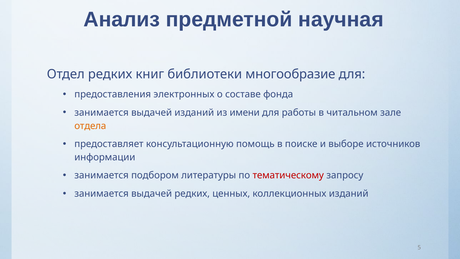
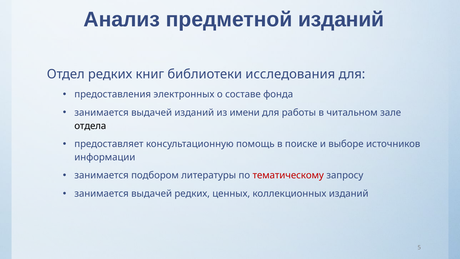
предметной научная: научная -> изданий (341, 20)
многообразие: многообразие -> исследования (290, 74)
отдела colour: orange -> black (90, 126)
